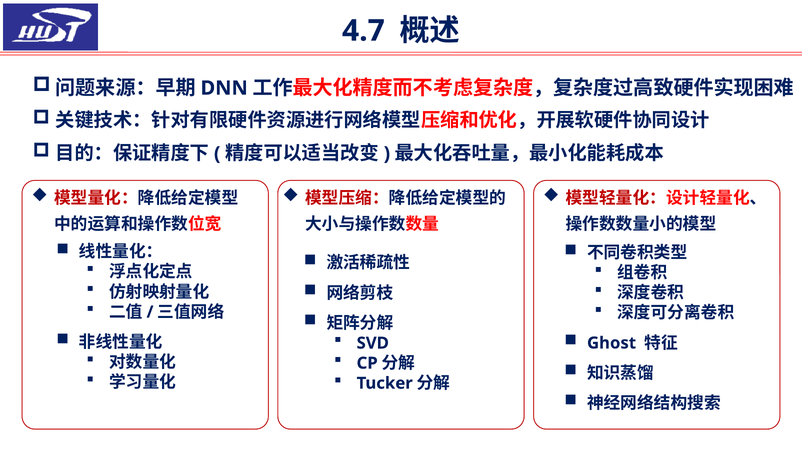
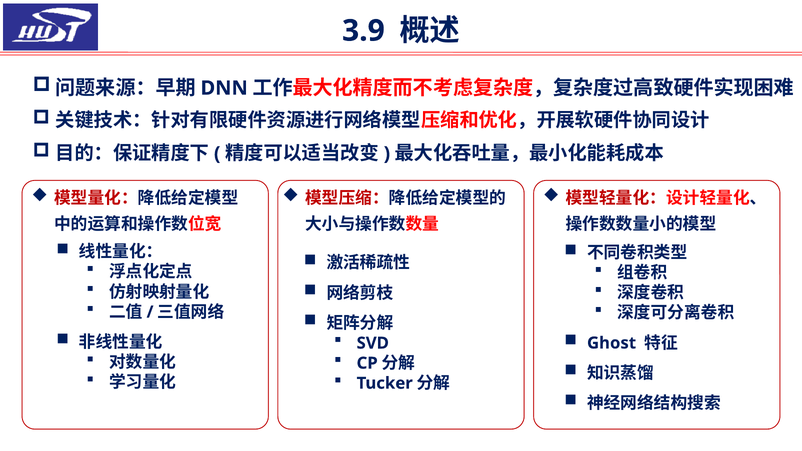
4.7: 4.7 -> 3.9 (363, 31)
